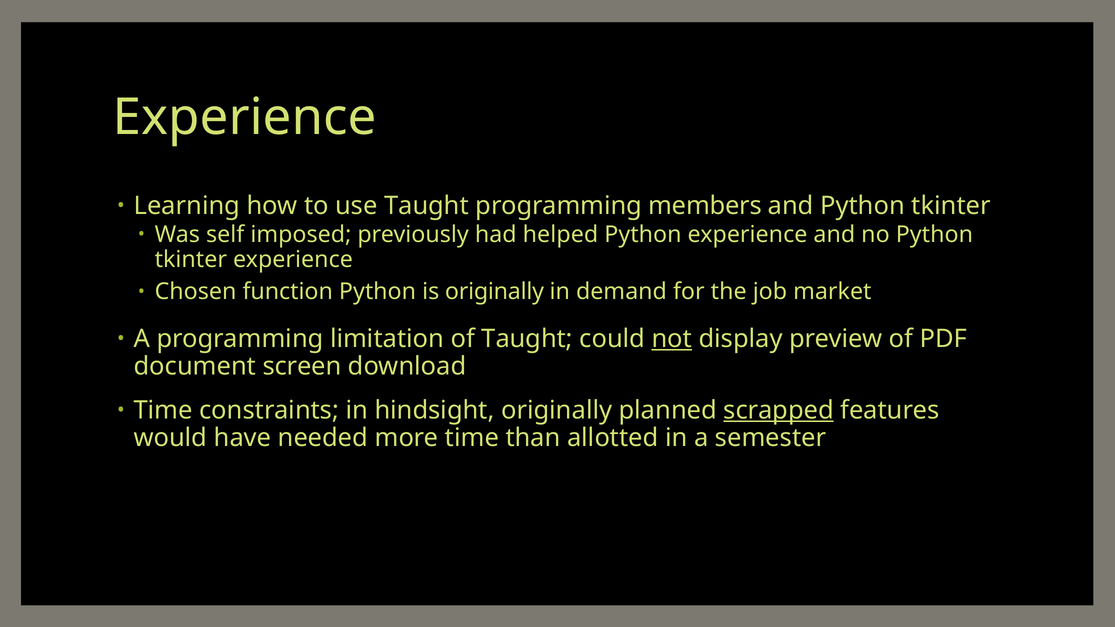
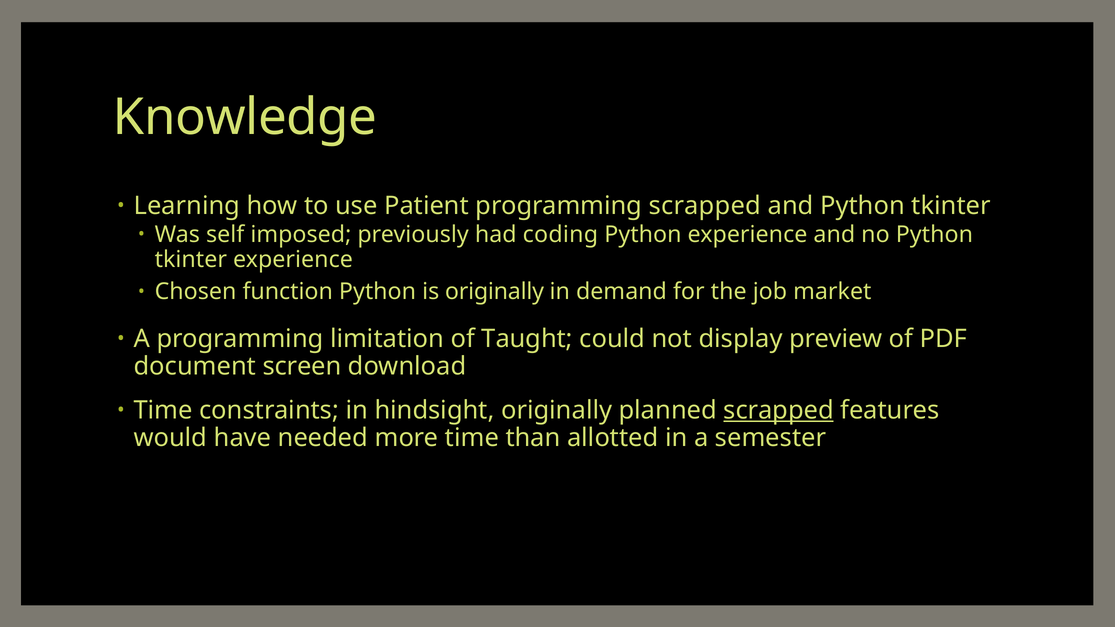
Experience: Experience -> Knowledge (245, 117)
use Taught: Taught -> Patient (427, 206)
programming members: members -> scrapped (705, 206)
helped: helped -> coding (560, 235)
not underline: present -> none (672, 339)
